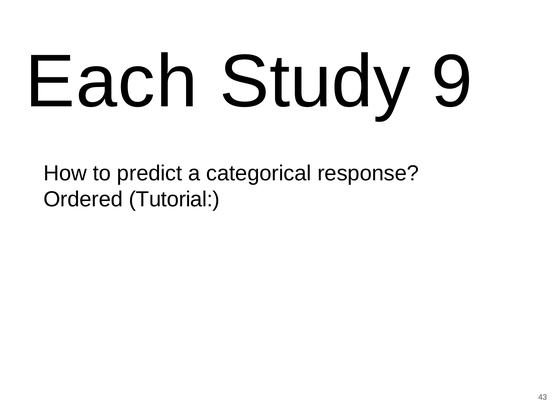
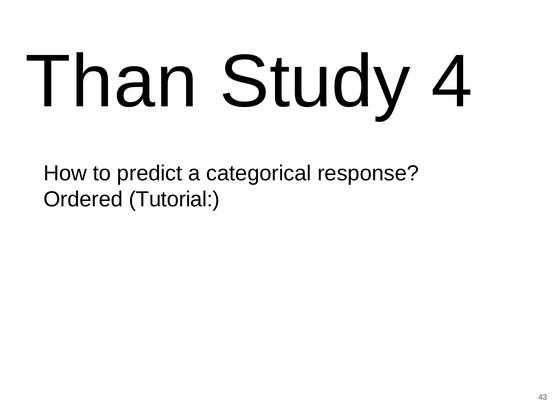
Each: Each -> Than (111, 82)
9: 9 -> 4 (452, 82)
